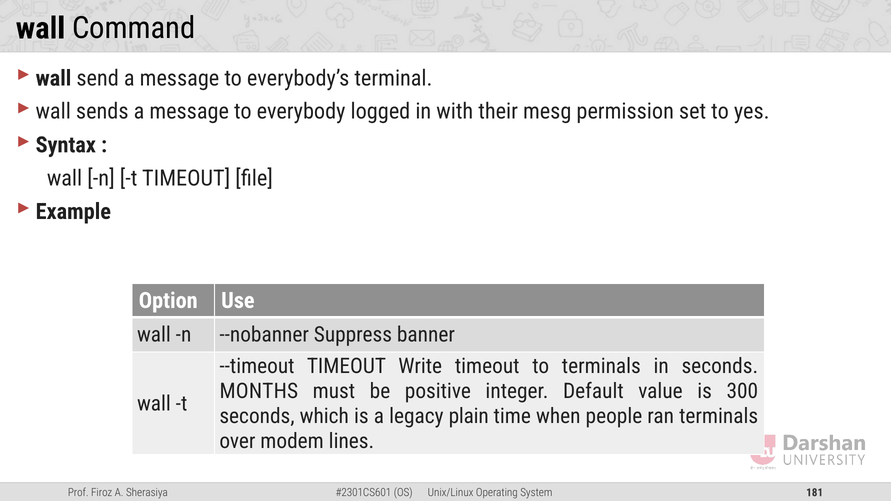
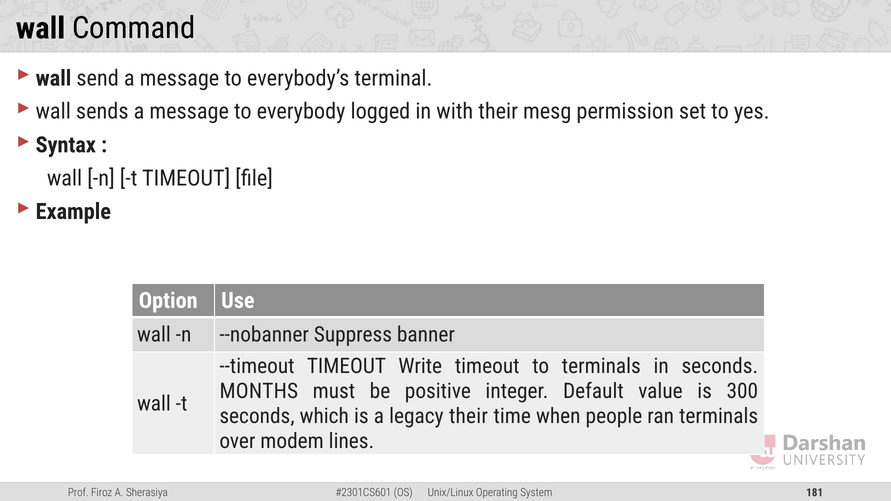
legacy plain: plain -> their (468, 416)
